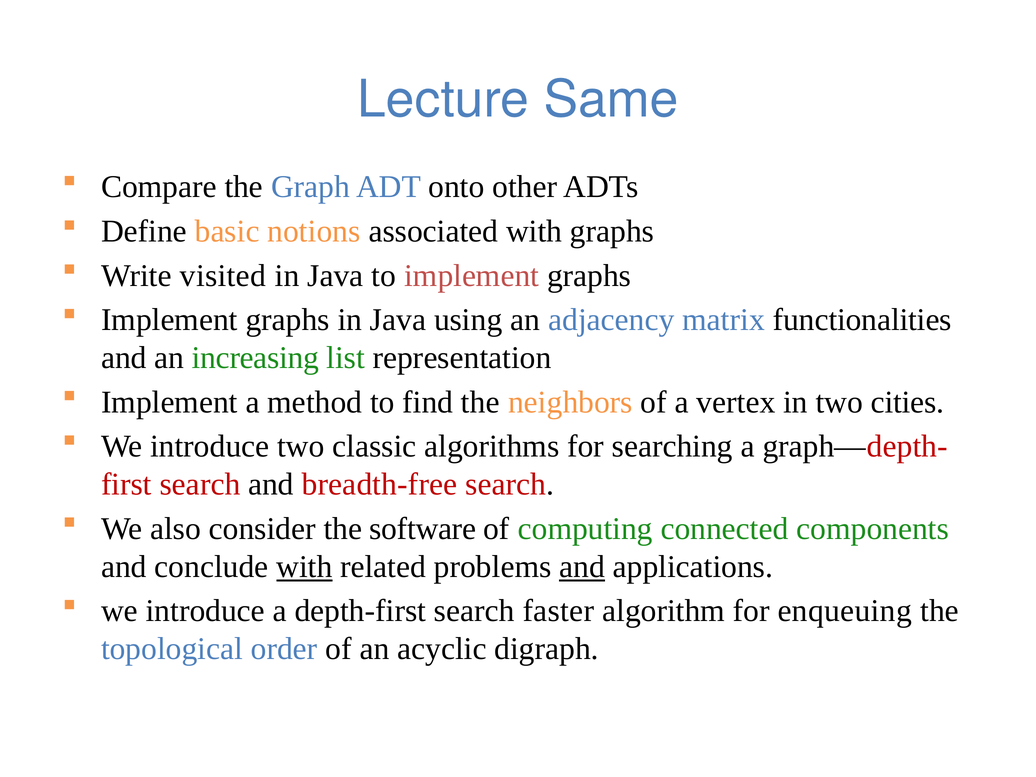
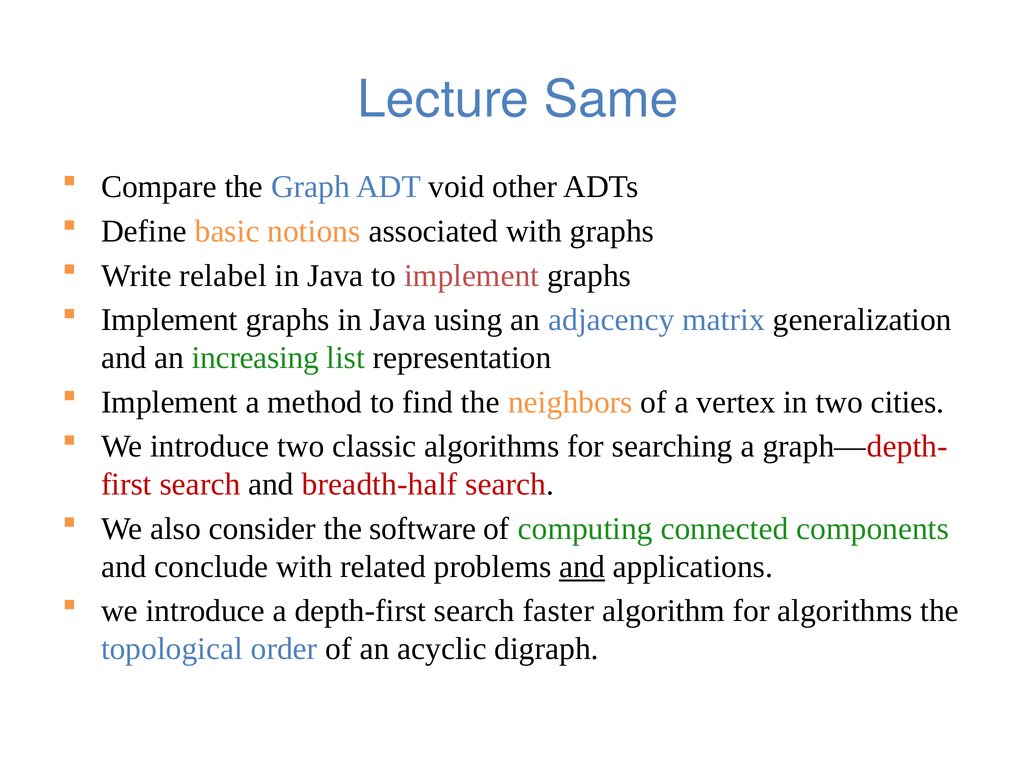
onto: onto -> void (456, 187)
visited: visited -> relabel (223, 276)
functionalities: functionalities -> generalization (862, 320)
breadth-free: breadth-free -> breadth-half (380, 484)
with underline: present -> none (304, 567)
for enqueuing: enqueuing -> algorithms (845, 611)
